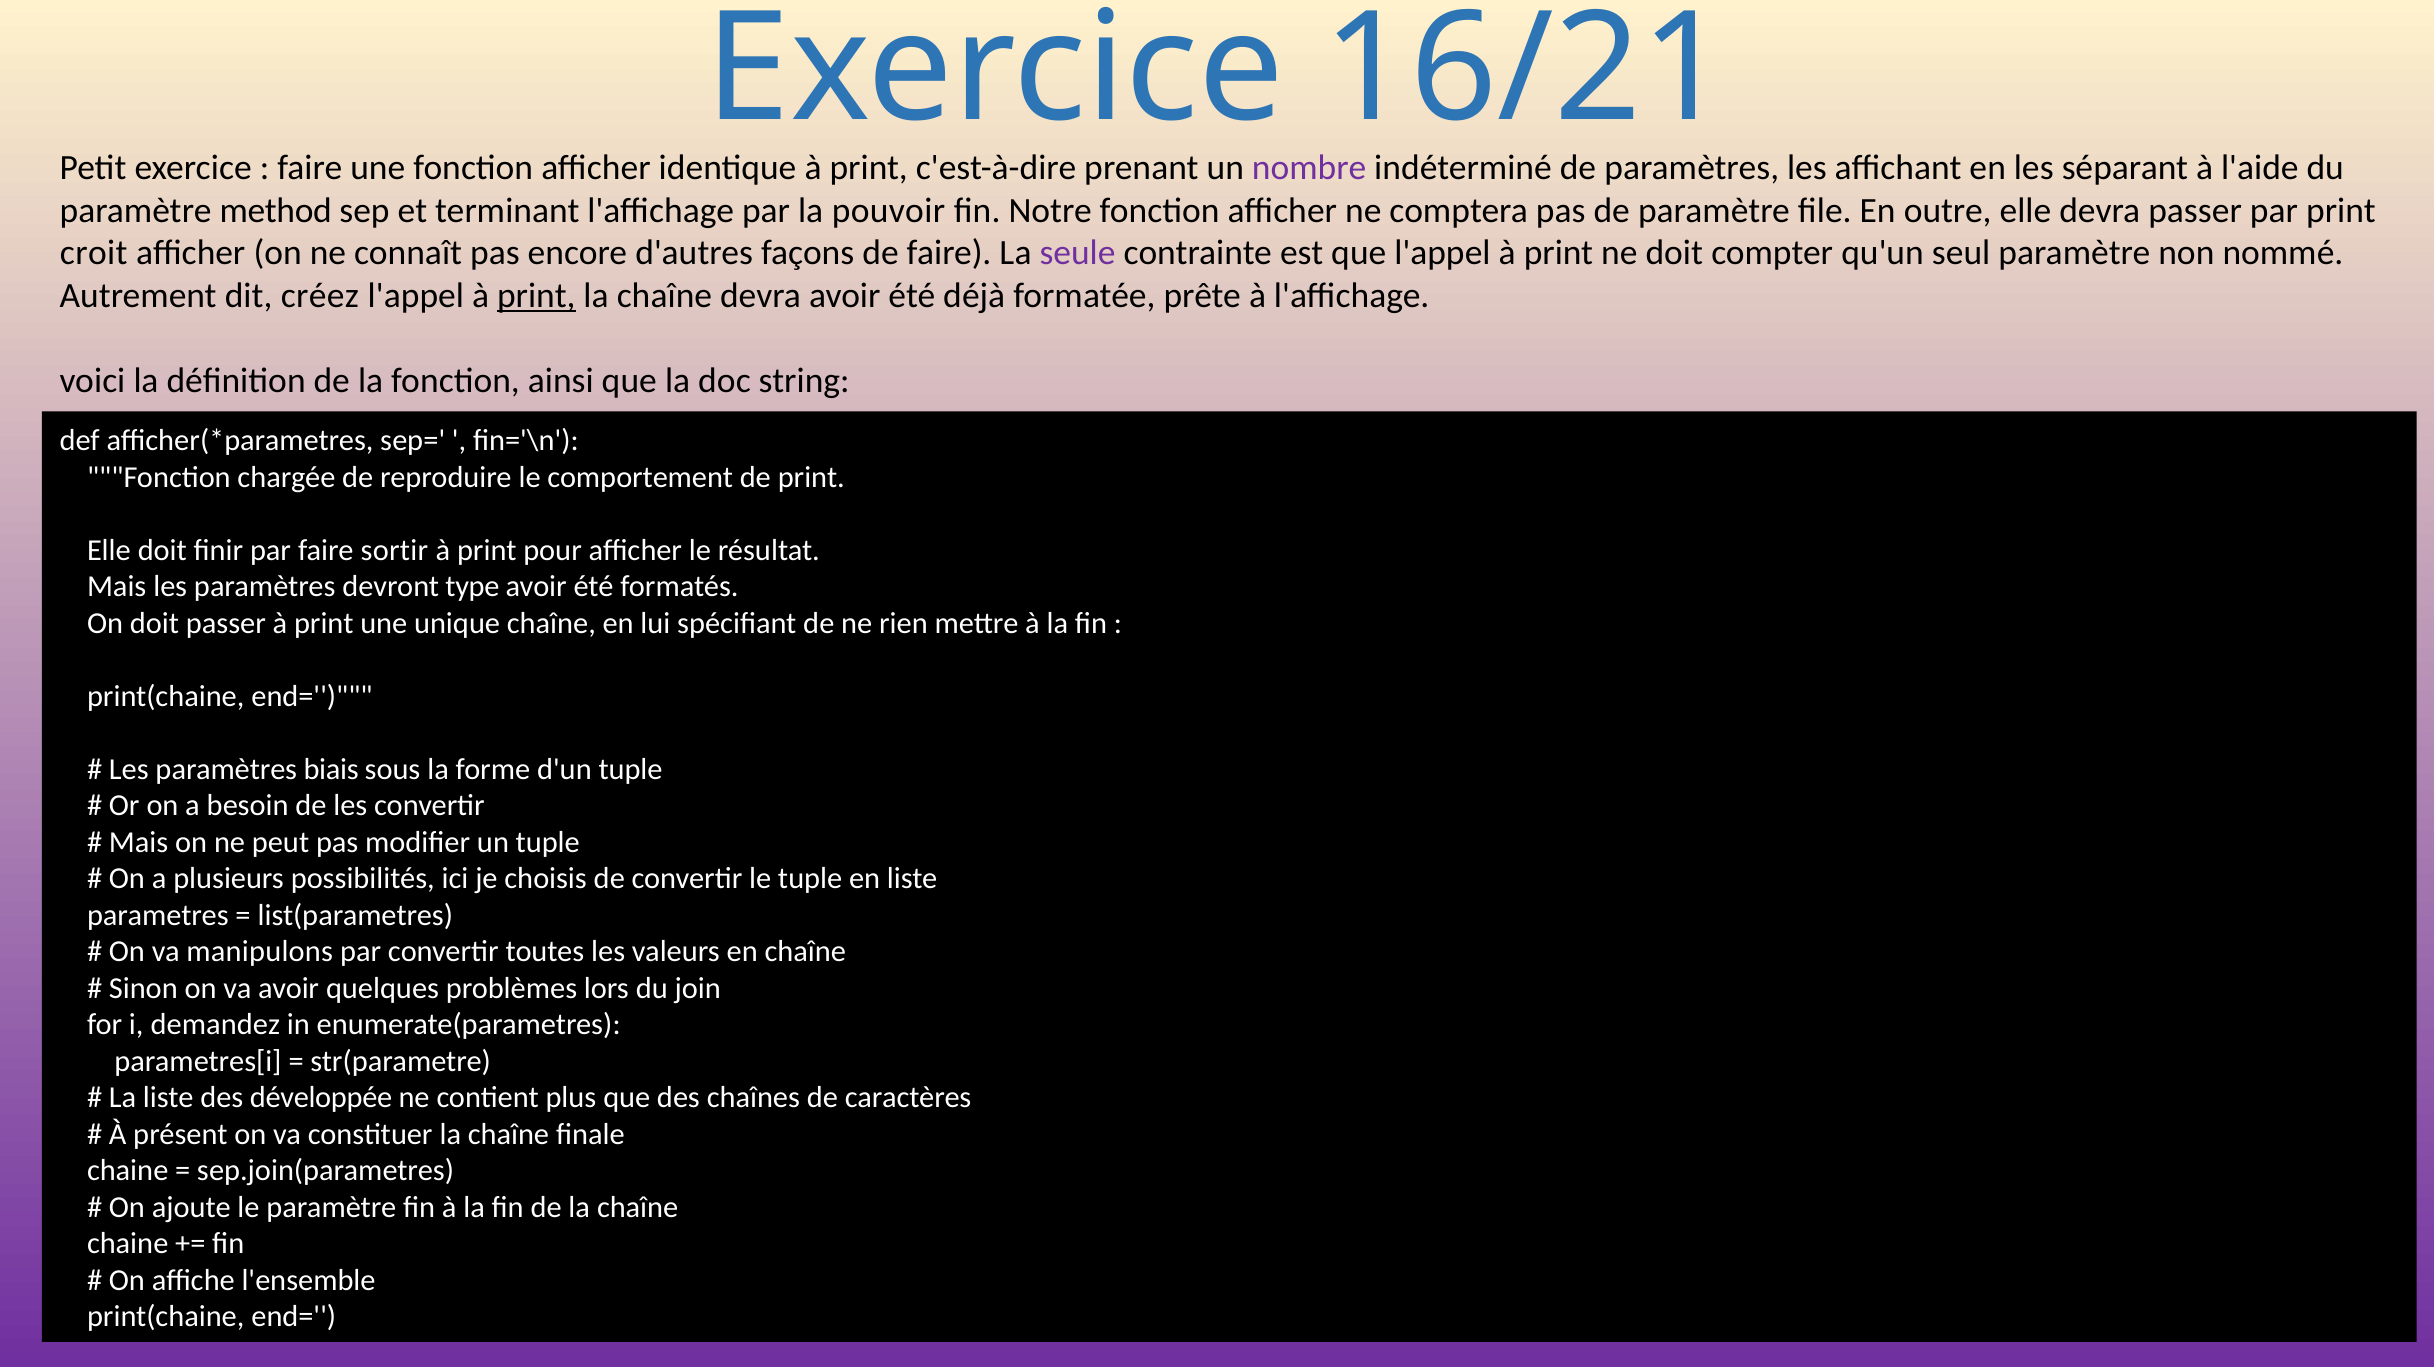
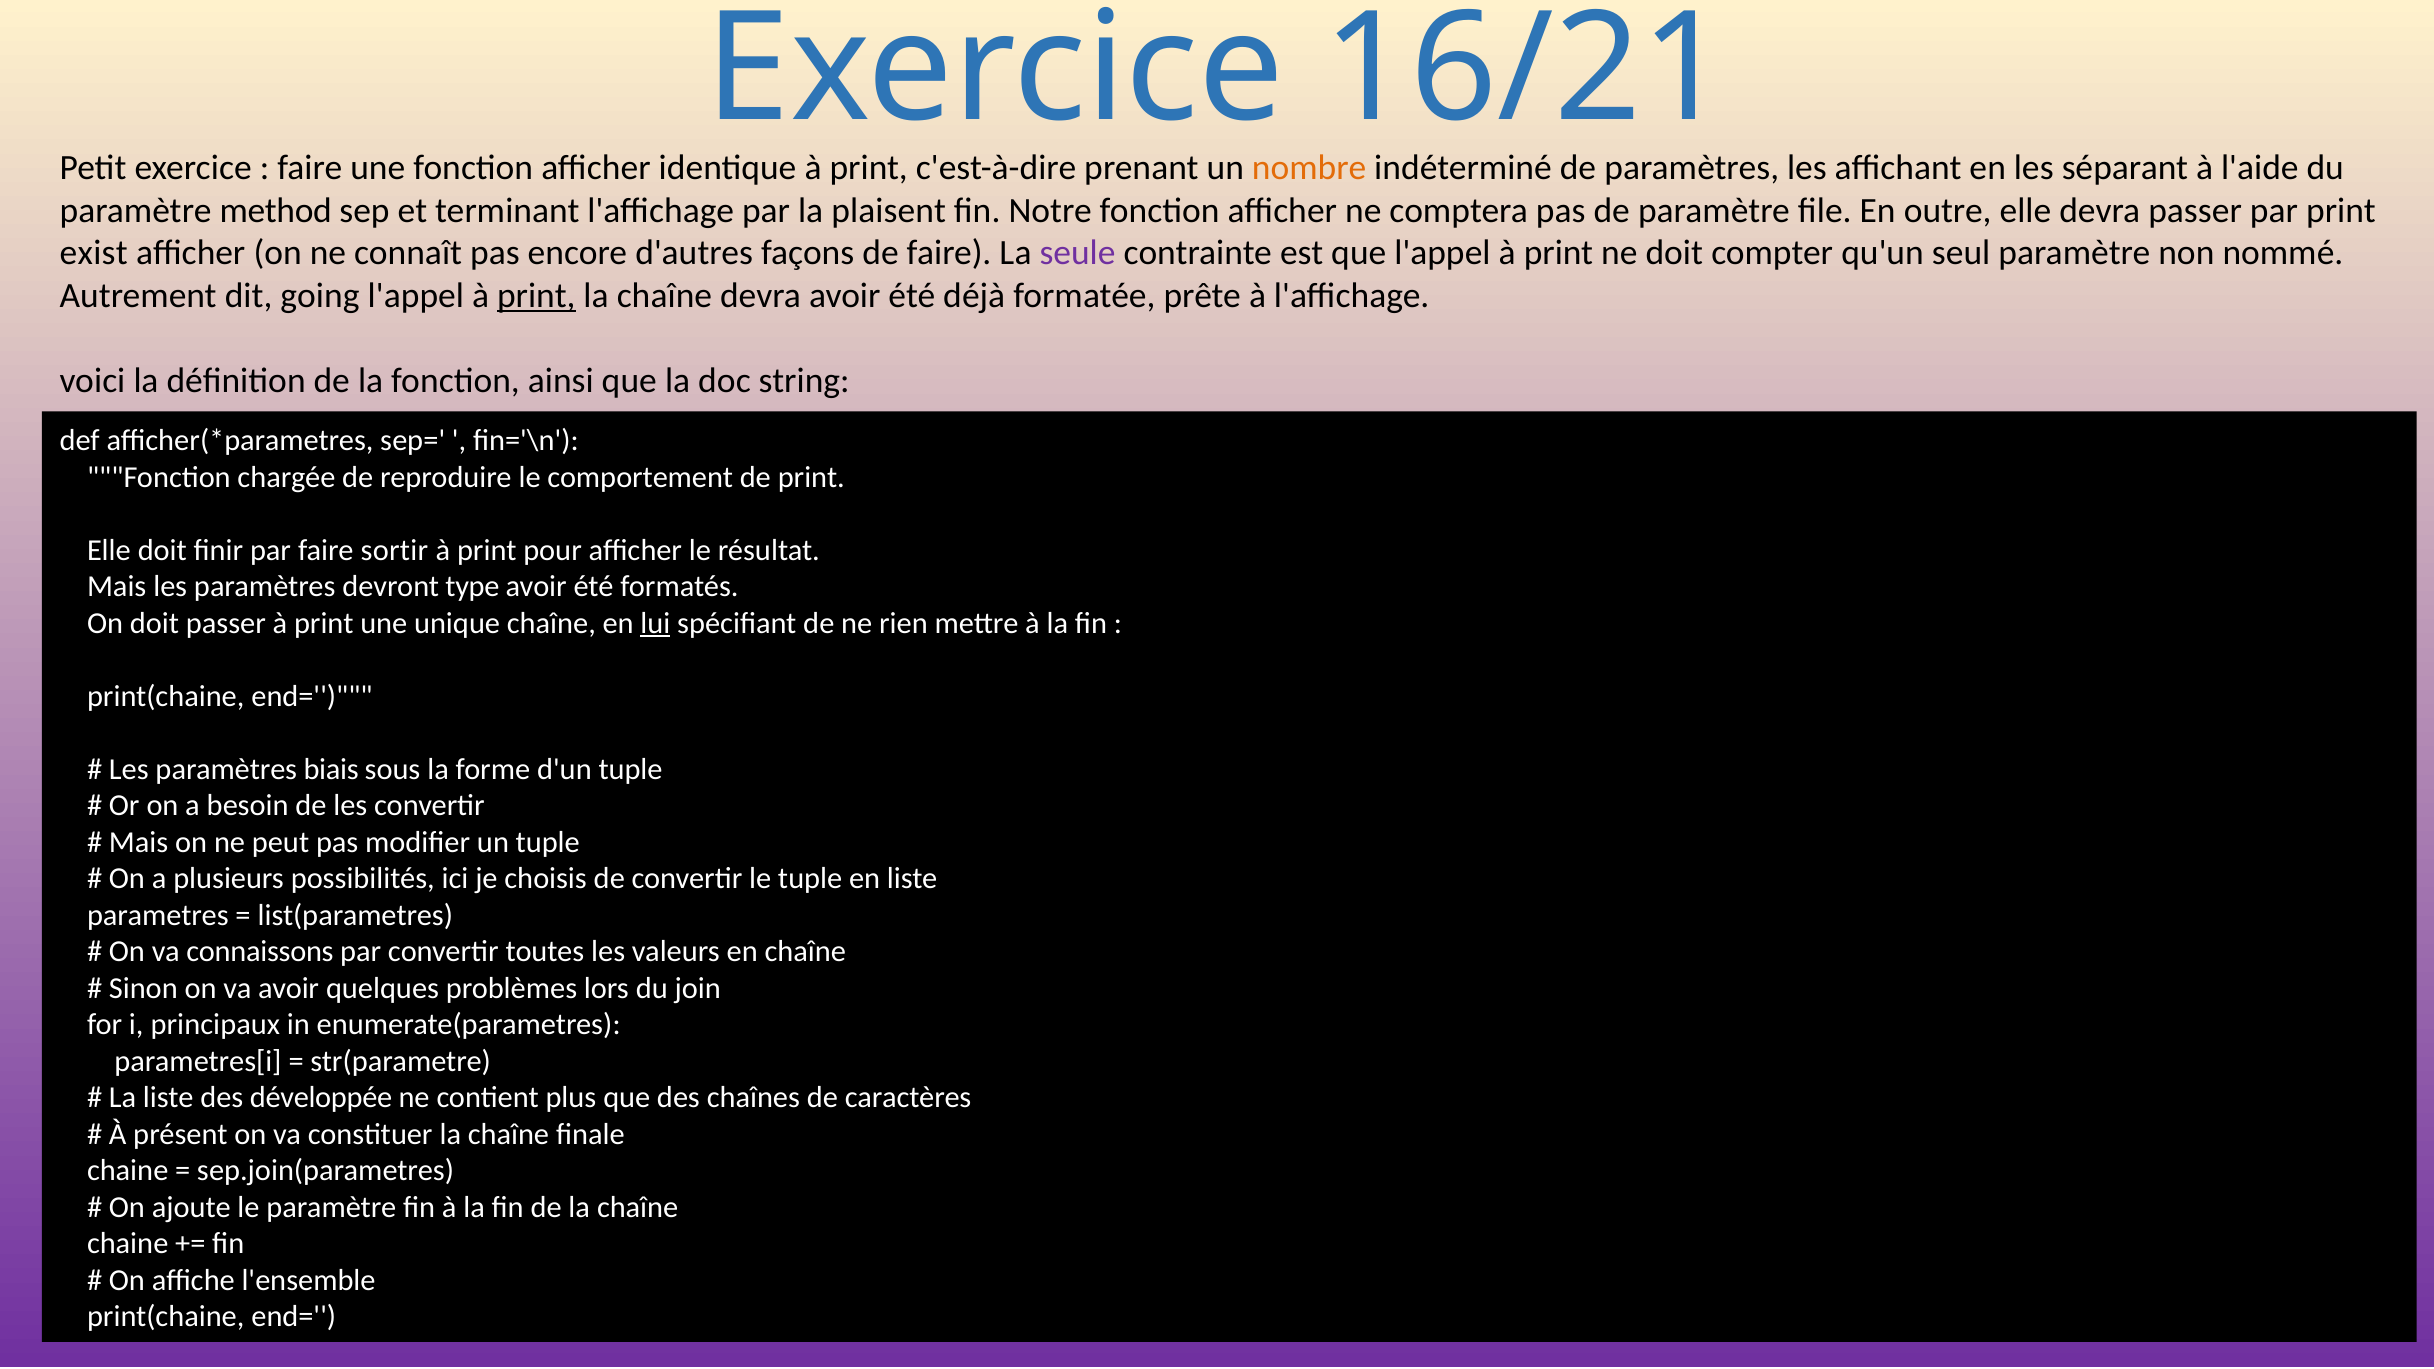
nombre colour: purple -> orange (1309, 168)
pouvoir: pouvoir -> plaisent (889, 210)
croit: croit -> exist (94, 253)
créez: créez -> going (320, 296)
lui underline: none -> present (655, 623)
manipulons: manipulons -> connaissons (260, 952)
demandez: demandez -> principaux (215, 1025)
